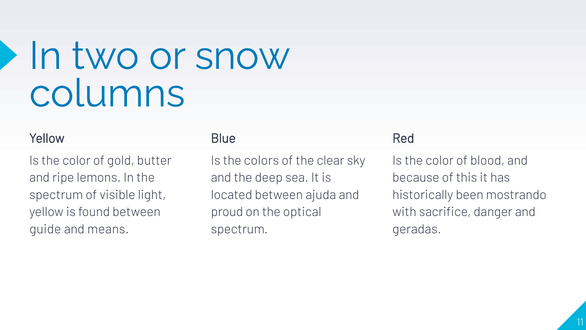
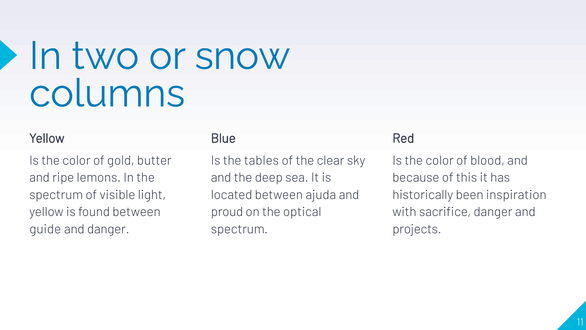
colors: colors -> tables (261, 160)
mostrando: mostrando -> inspiration (516, 195)
and means: means -> danger (108, 229)
geradas: geradas -> projects (417, 229)
